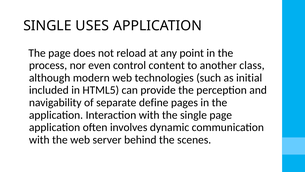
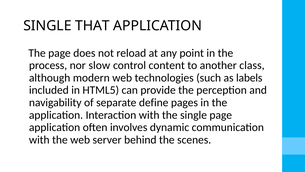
USES: USES -> THAT (92, 26)
even: even -> slow (99, 65)
initial: initial -> labels (249, 78)
